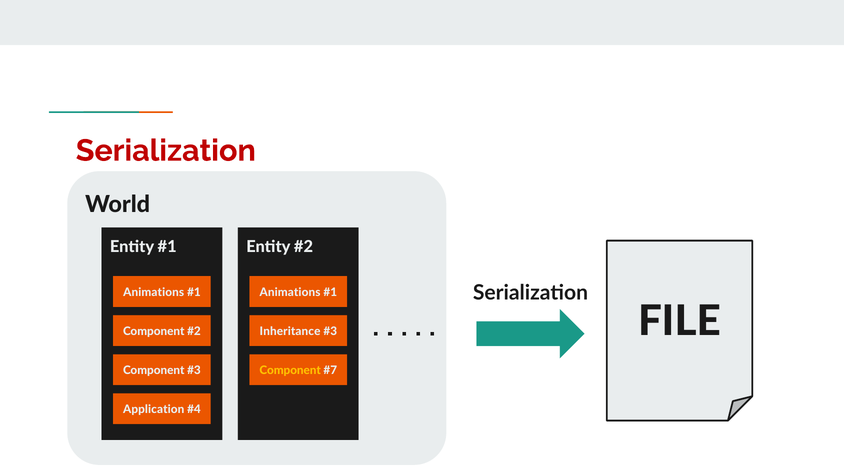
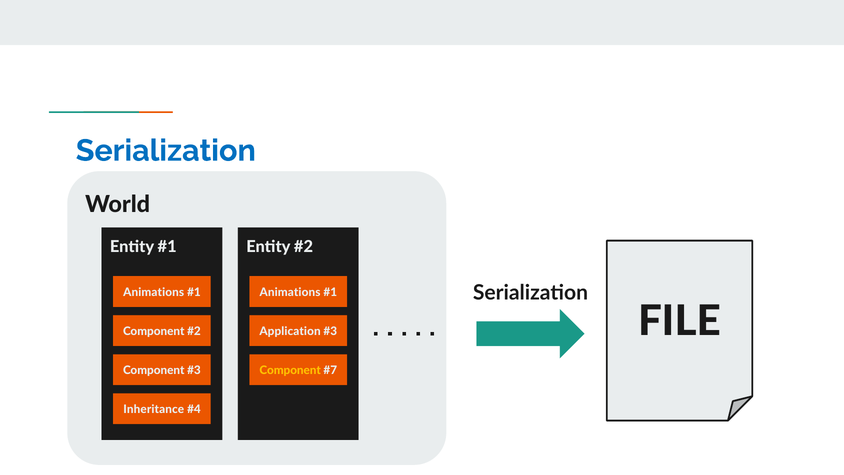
Serialization colour: red -> blue (166, 151)
Inheritance: Inheritance -> Application (290, 331)
Application: Application -> Inheritance (154, 409)
